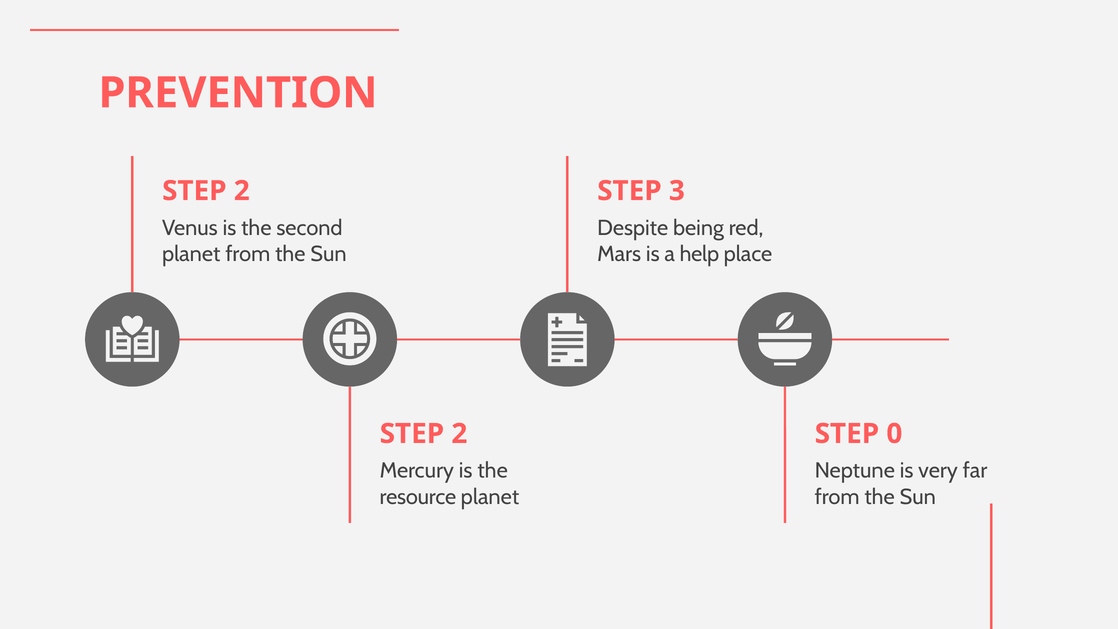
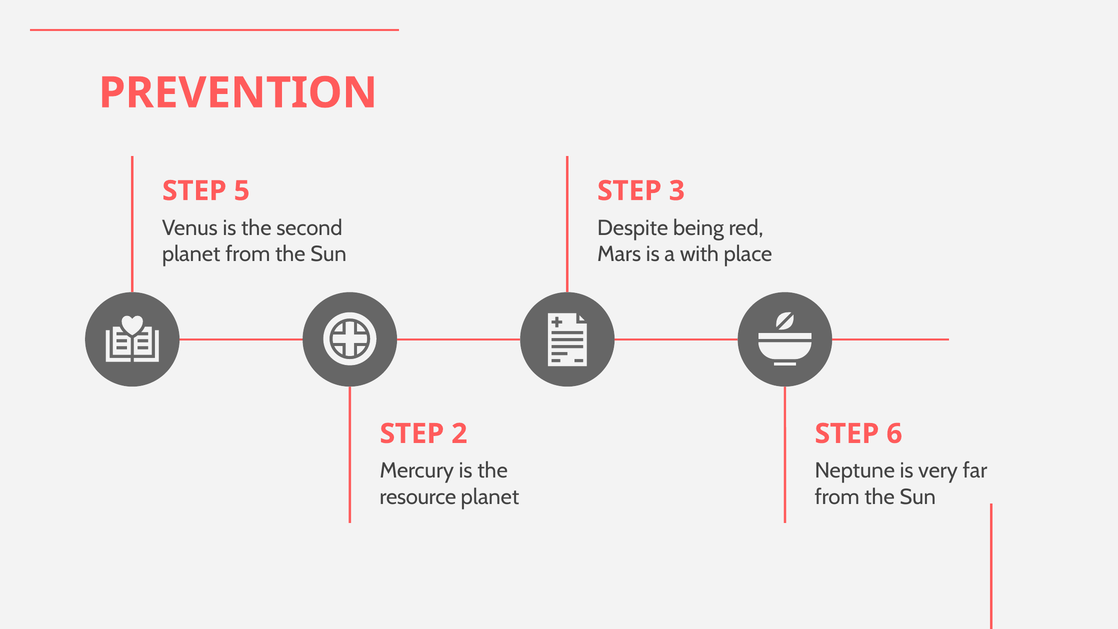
2: 2 -> 5 (242, 191)
help: help -> with (699, 254)
0: 0 -> 6 (894, 434)
